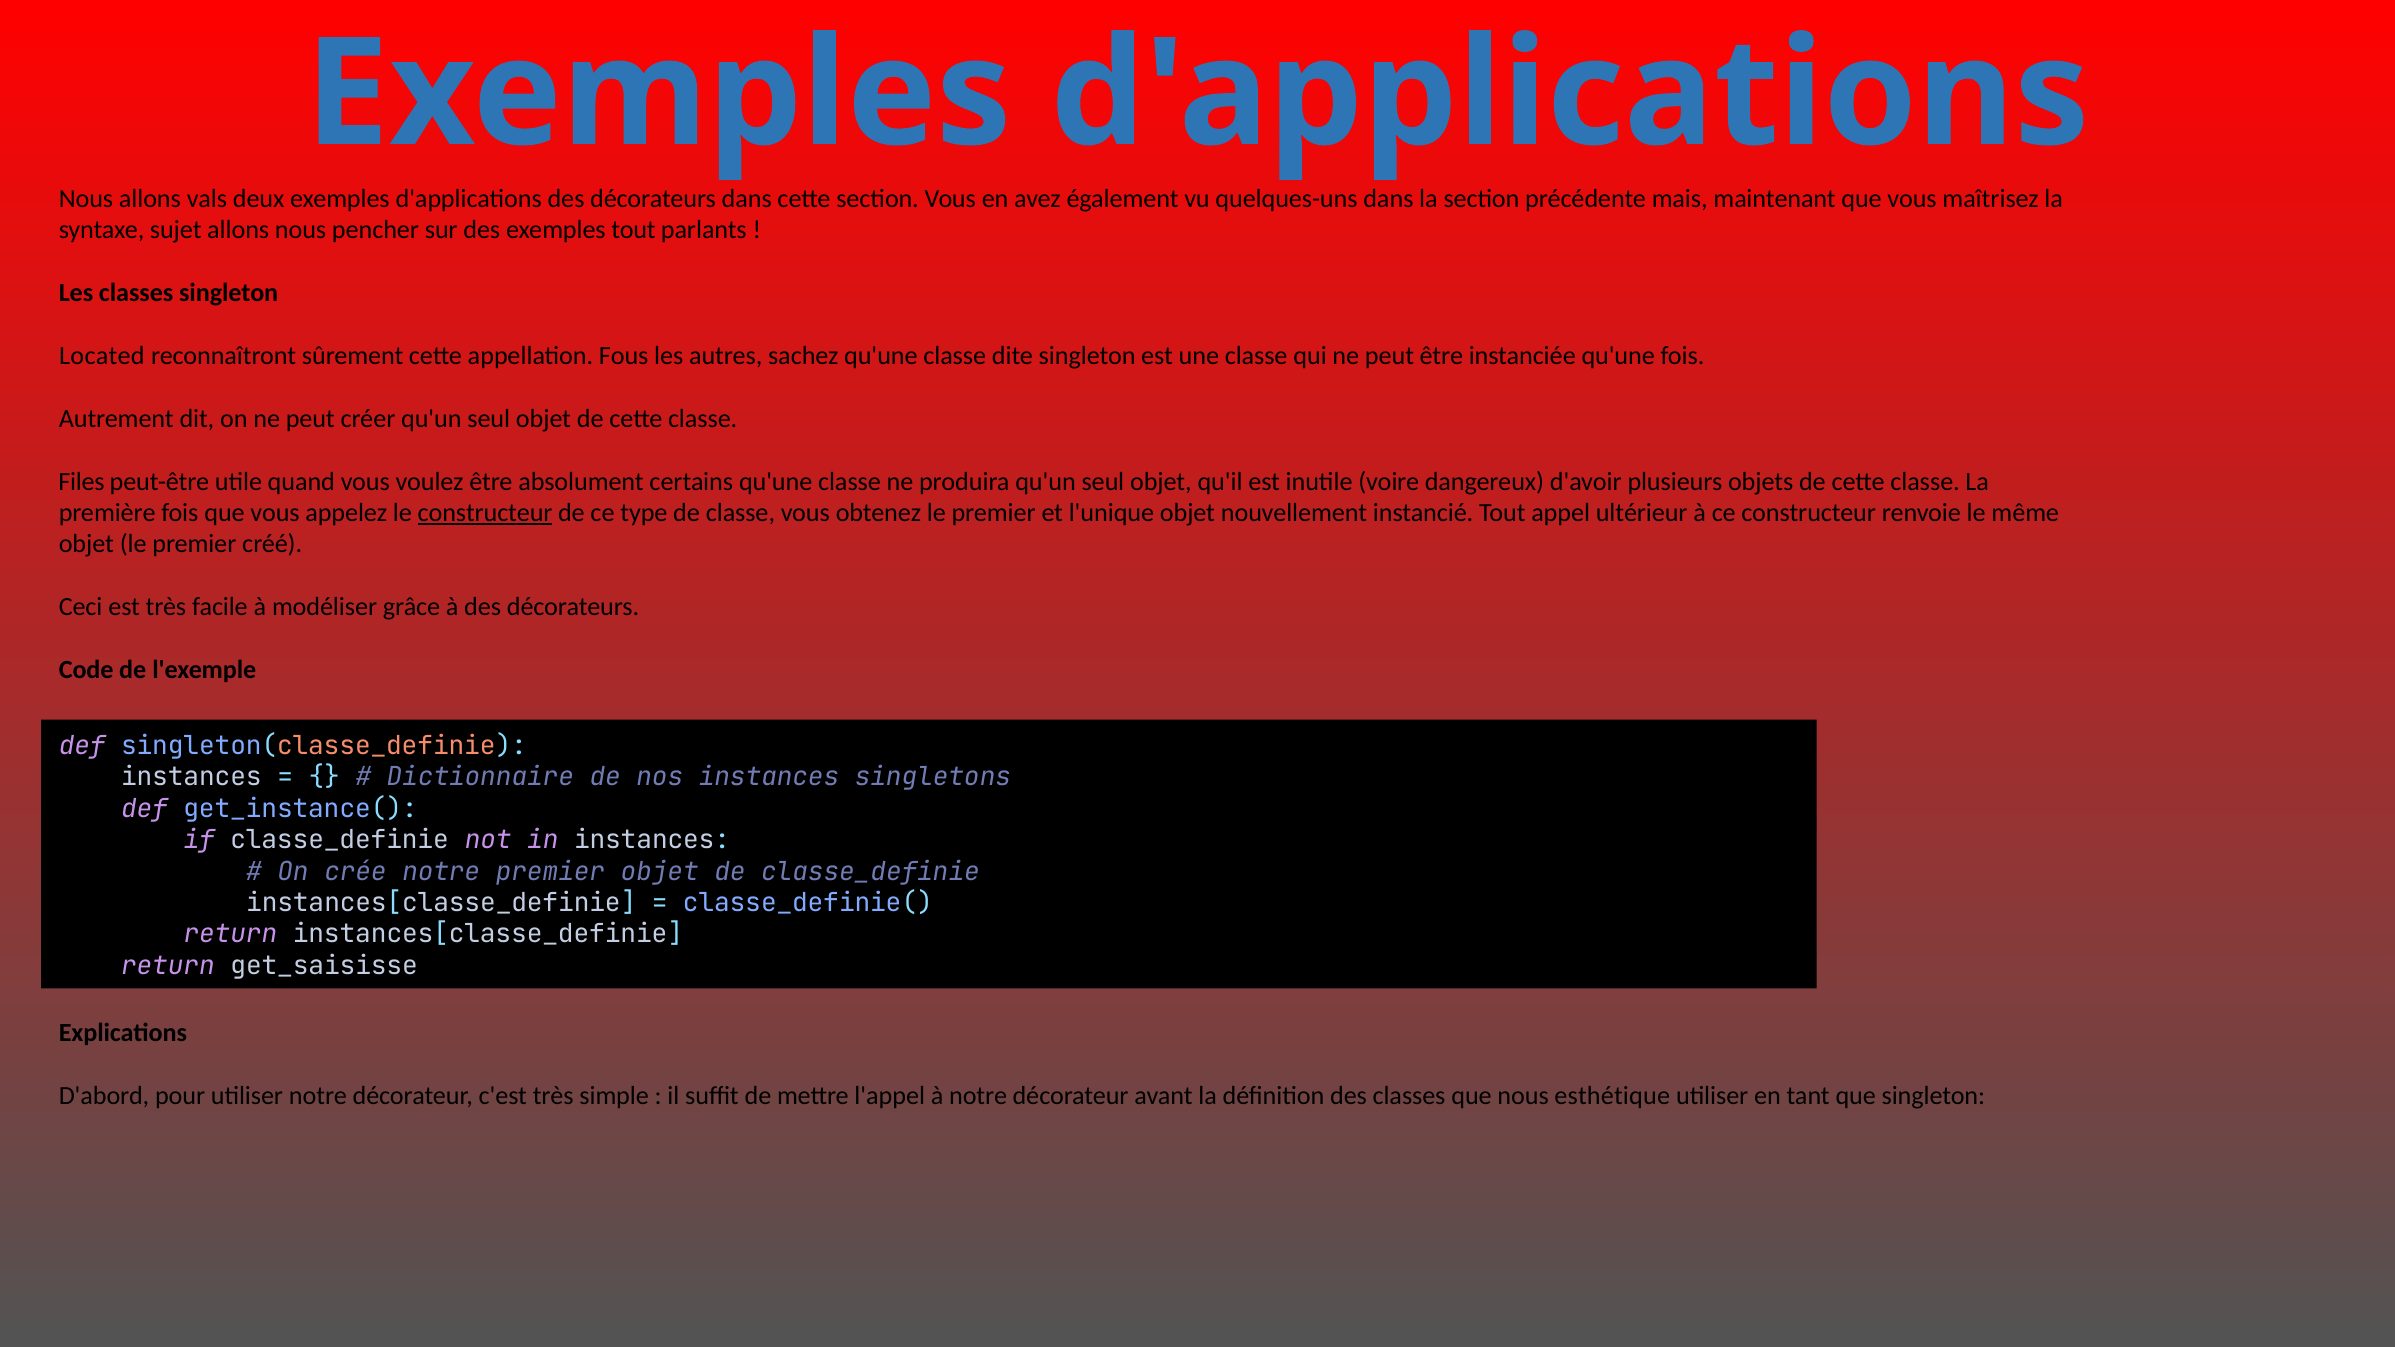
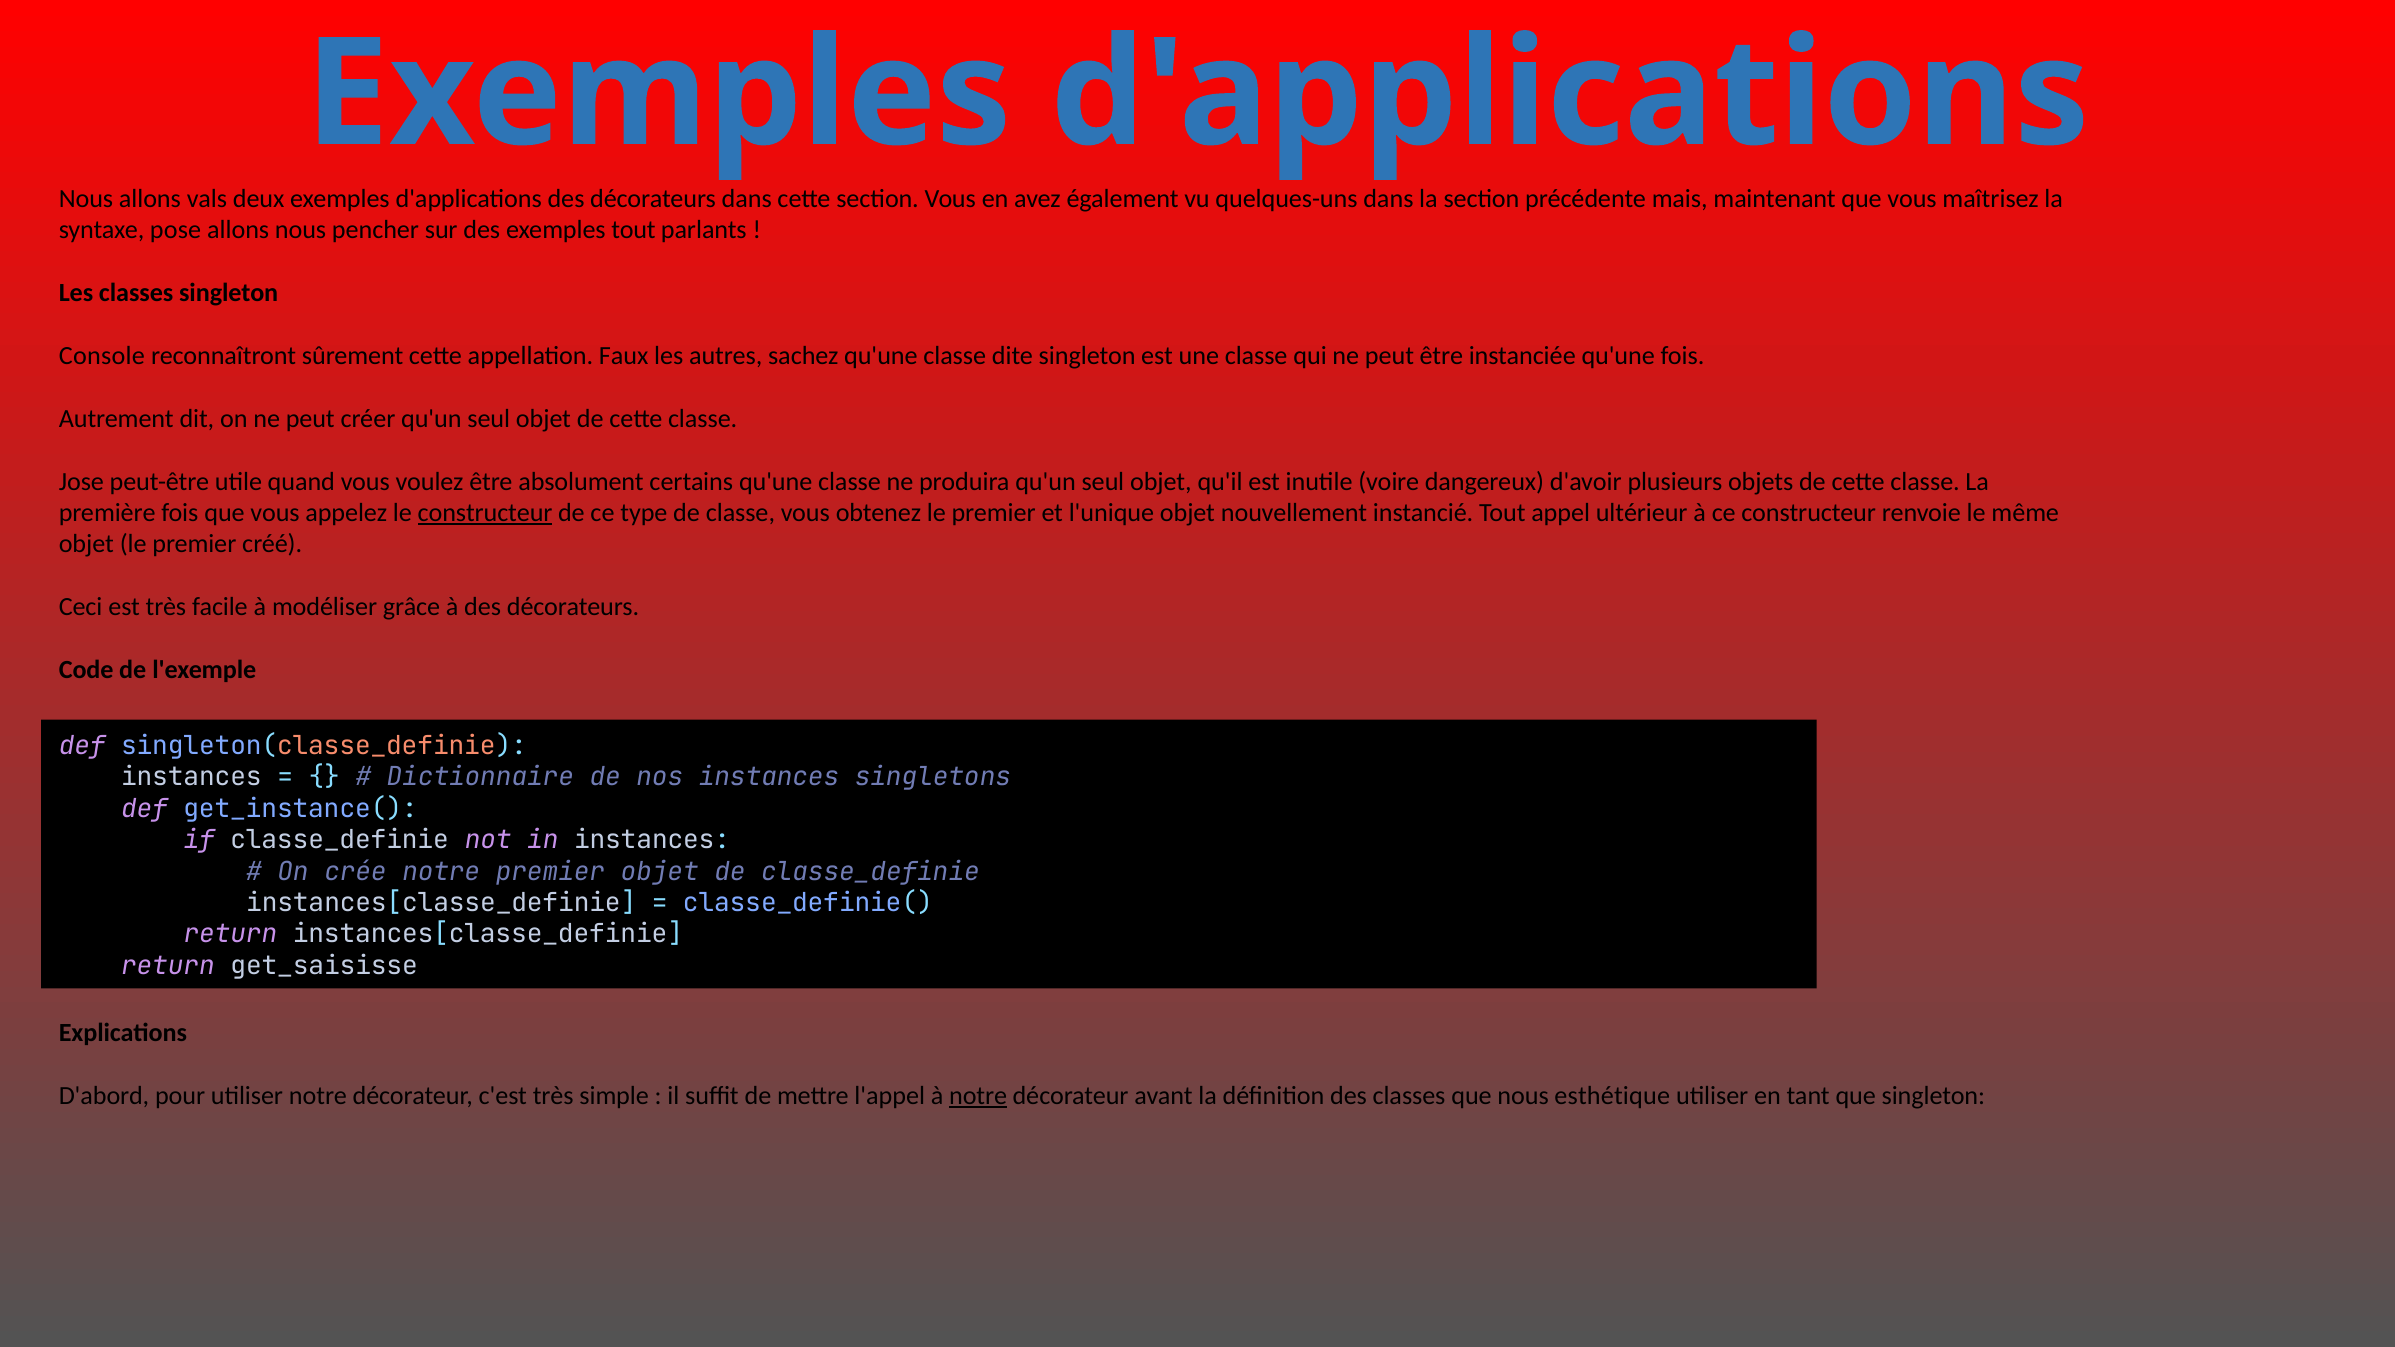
sujet: sujet -> pose (176, 230)
Located: Located -> Console (102, 356)
Fous: Fous -> Faux (624, 356)
Files: Files -> Jose (81, 482)
notre underline: none -> present (978, 1096)
